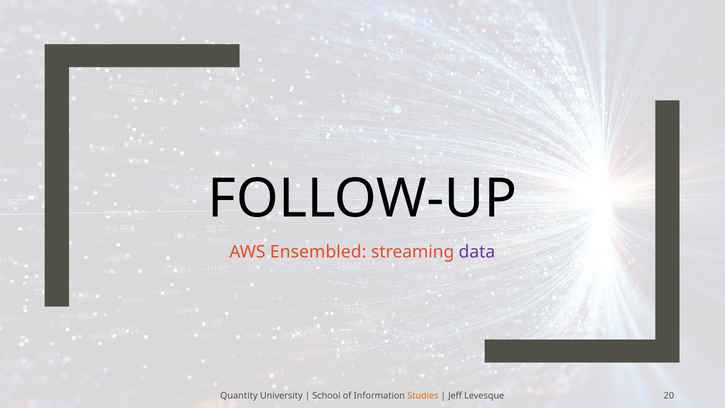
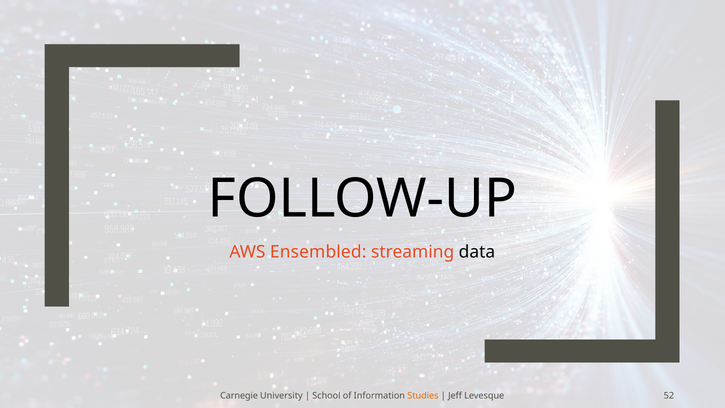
data colour: purple -> black (477, 252)
Quantity: Quantity -> Carnegie (239, 396)
20: 20 -> 52 (669, 396)
